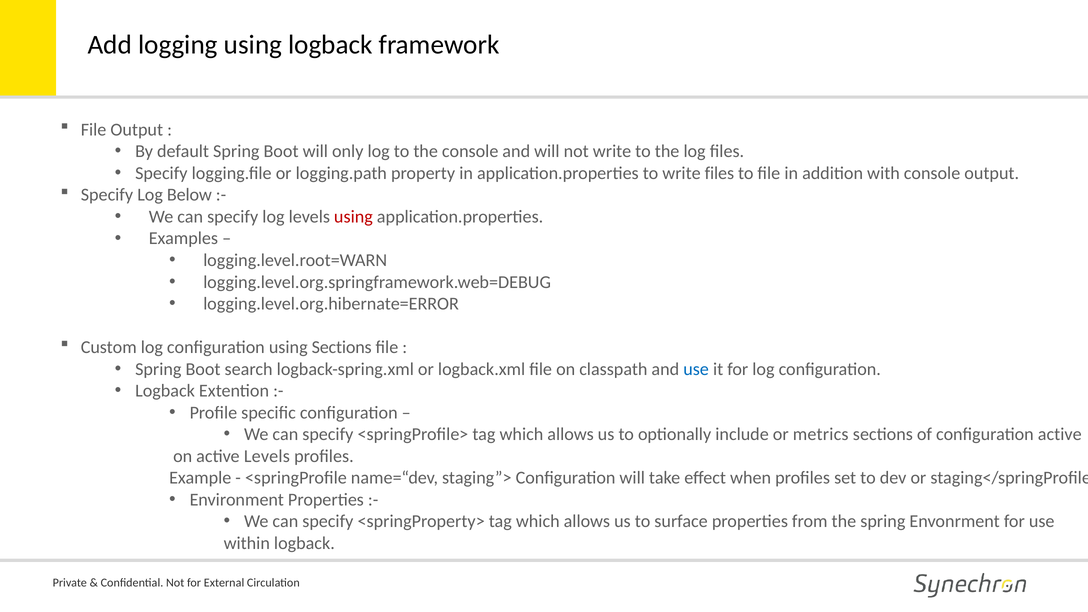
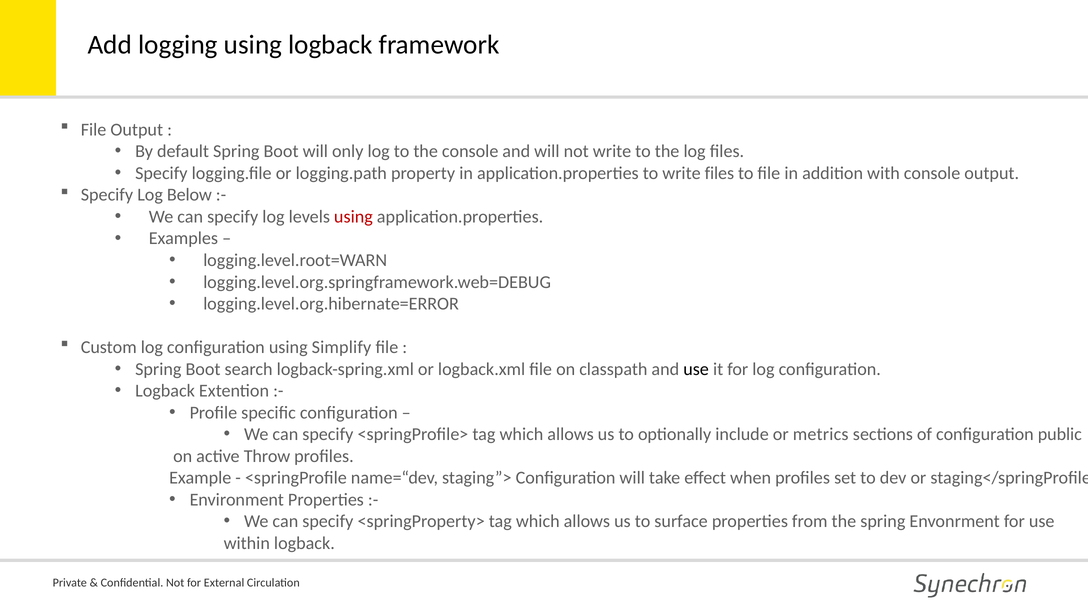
using Sections: Sections -> Simplify (341, 347)
use colour: blue -> black (696, 369)
configuration active: active -> public (1060, 434)
active Levels: Levels -> Throw (267, 456)
